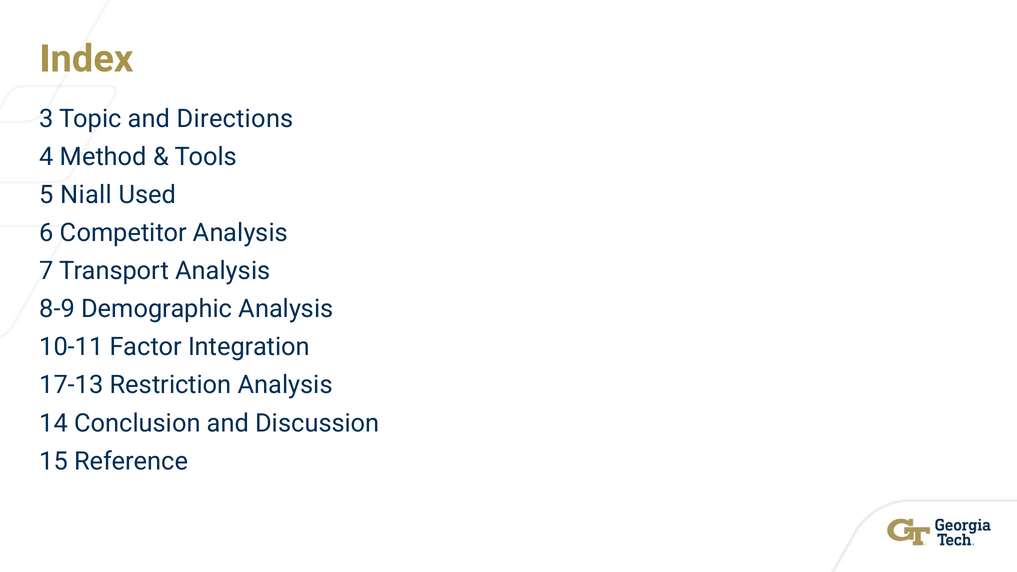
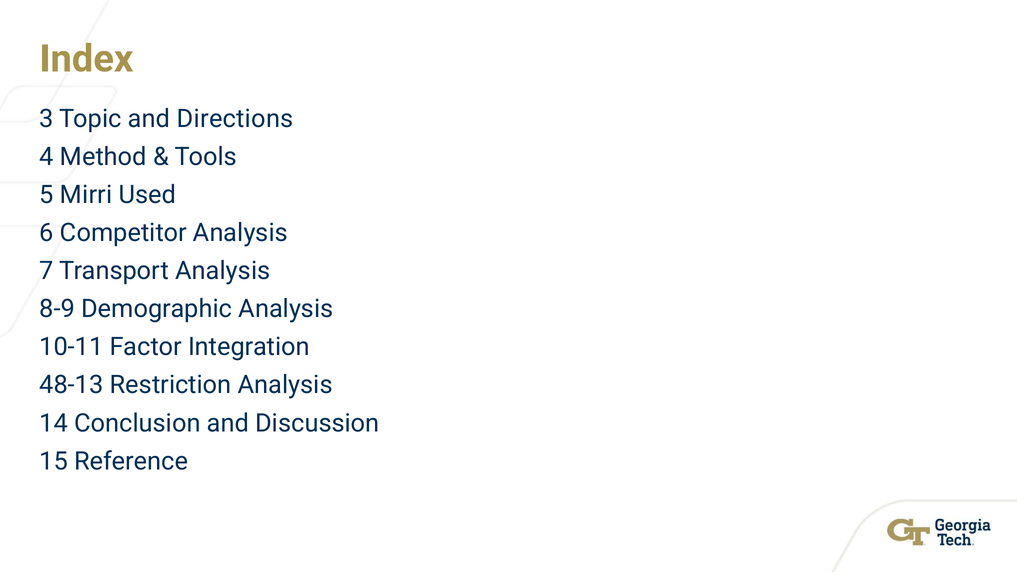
Niall: Niall -> Mirri (86, 195)
17-13: 17-13 -> 48-13 (71, 385)
